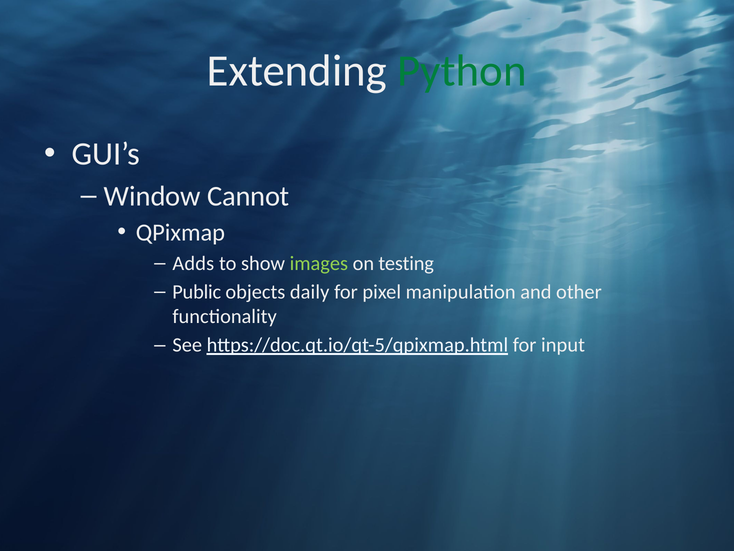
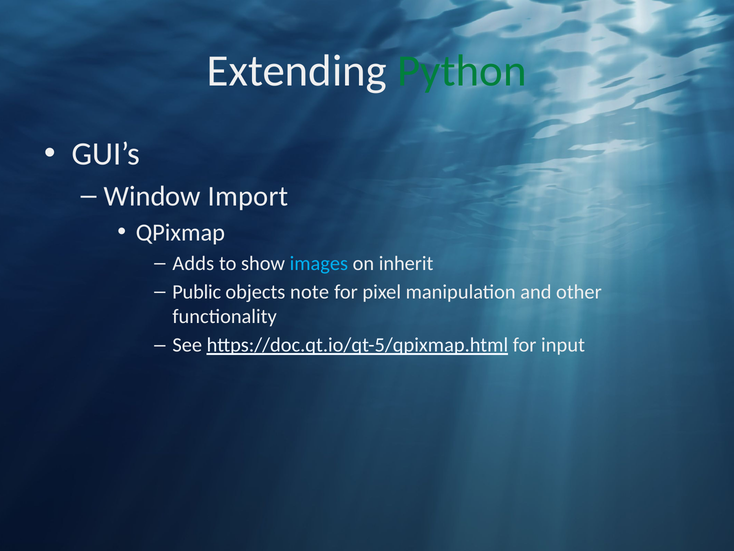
Cannot: Cannot -> Import (248, 196)
images colour: light green -> light blue (319, 263)
testing: testing -> inherit (406, 263)
daily: daily -> note (310, 292)
